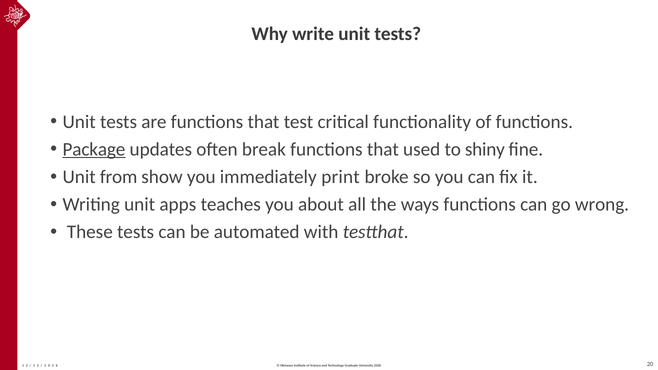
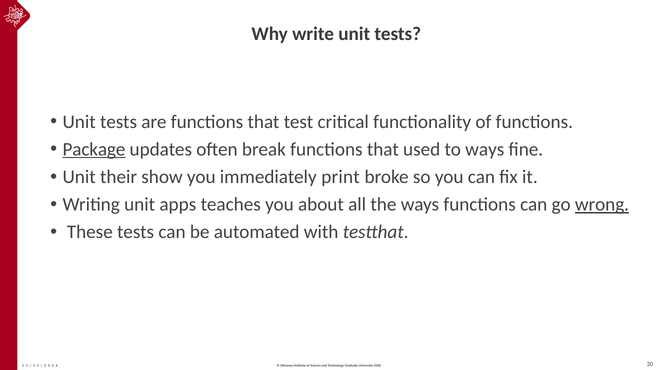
to shiny: shiny -> ways (485, 149)
from: from -> their (119, 177)
wrong underline: none -> present (602, 205)
